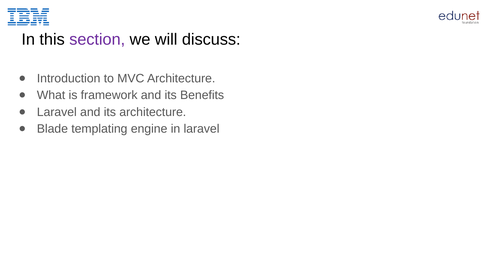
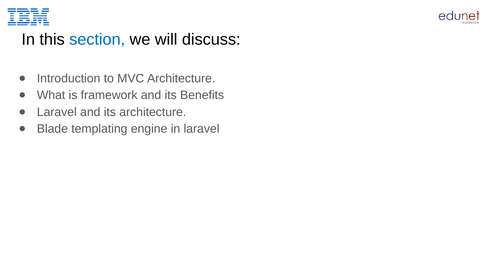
section colour: purple -> blue (97, 39)
